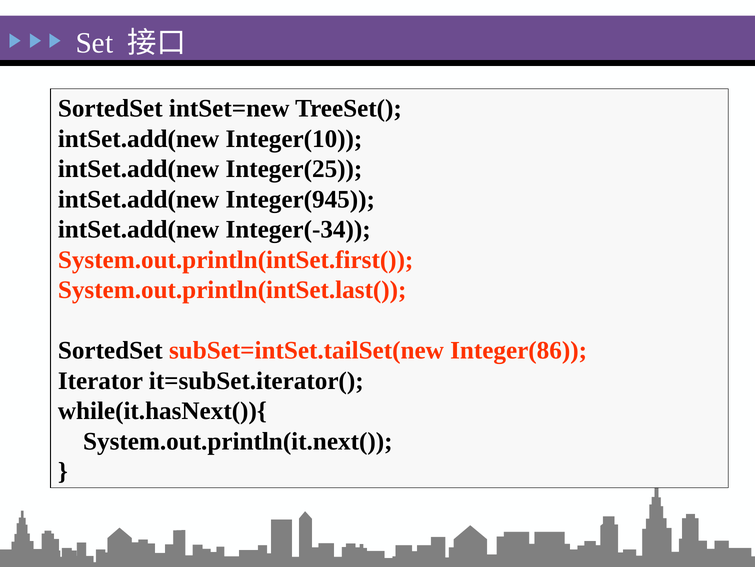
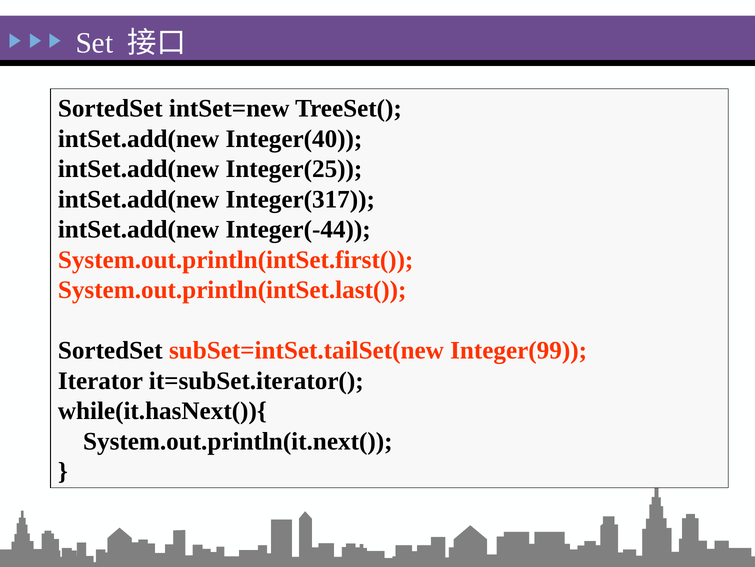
Integer(10: Integer(10 -> Integer(40 (294, 139)
Integer(945: Integer(945 -> Integer(317 (300, 199)
Integer(-34: Integer(-34 -> Integer(-44 (298, 229)
Integer(86: Integer(86 -> Integer(99 (519, 350)
